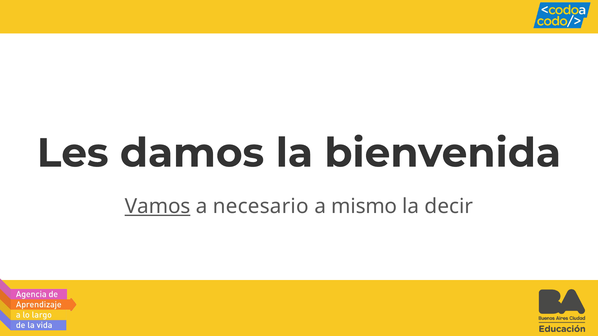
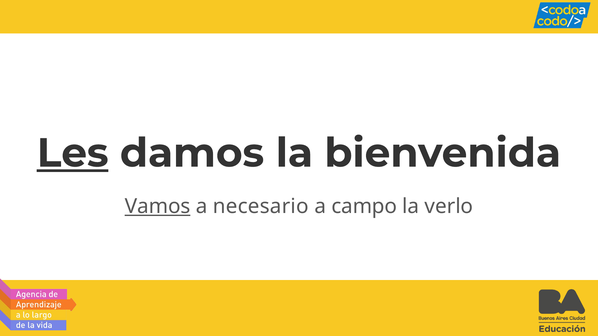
Les underline: none -> present (73, 153)
mismo: mismo -> campo (364, 207)
decir: decir -> verlo (449, 207)
